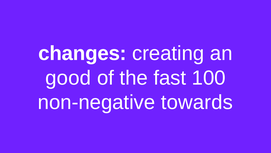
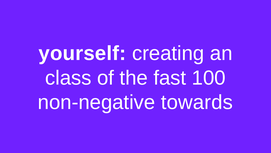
changes: changes -> yourself (82, 53)
good: good -> class (68, 78)
